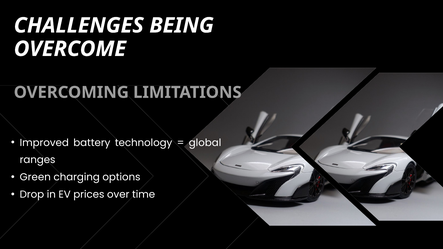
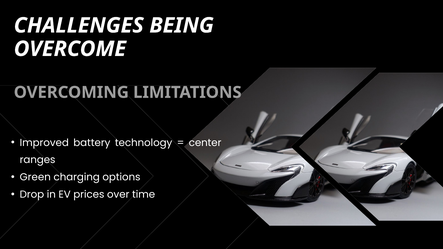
global: global -> center (205, 143)
